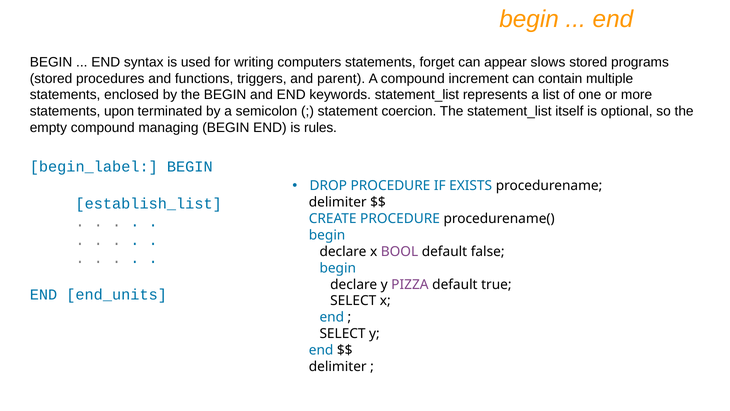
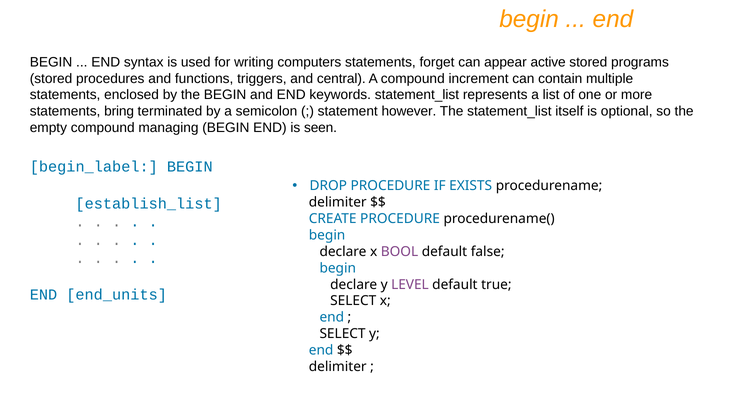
slows: slows -> active (548, 62)
parent: parent -> central (341, 78)
upon: upon -> bring (119, 111)
coercion: coercion -> however (409, 111)
rules: rules -> seen (321, 128)
PIZZA: PIZZA -> LEVEL (410, 284)
